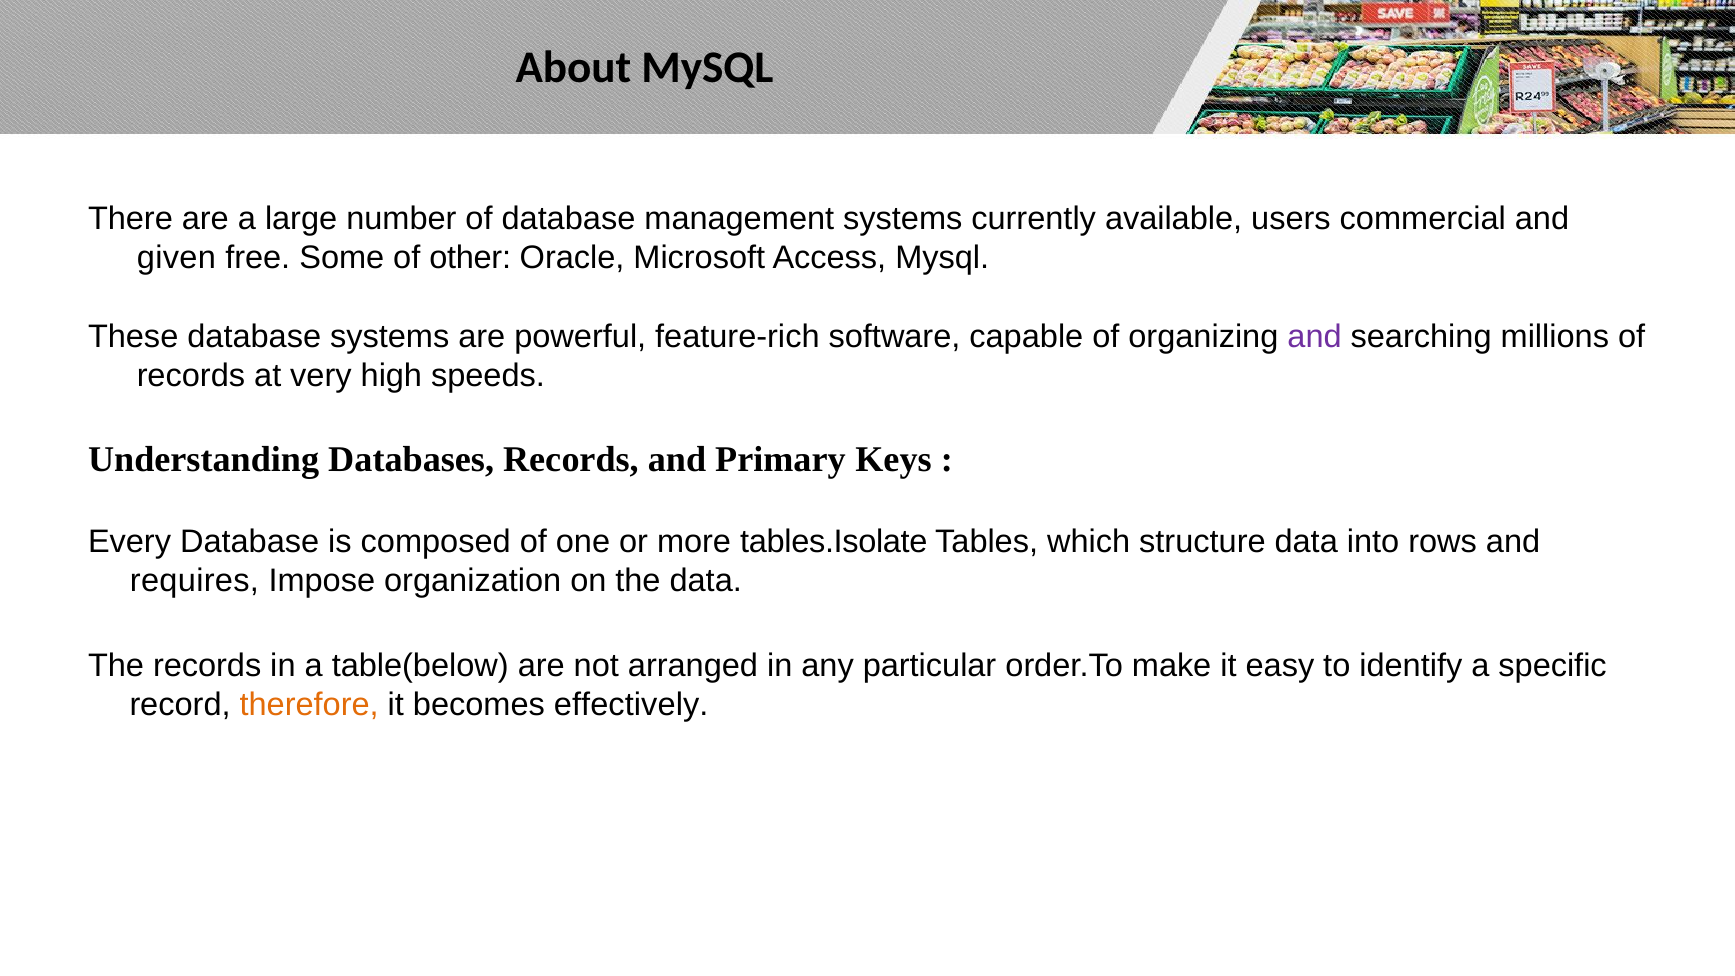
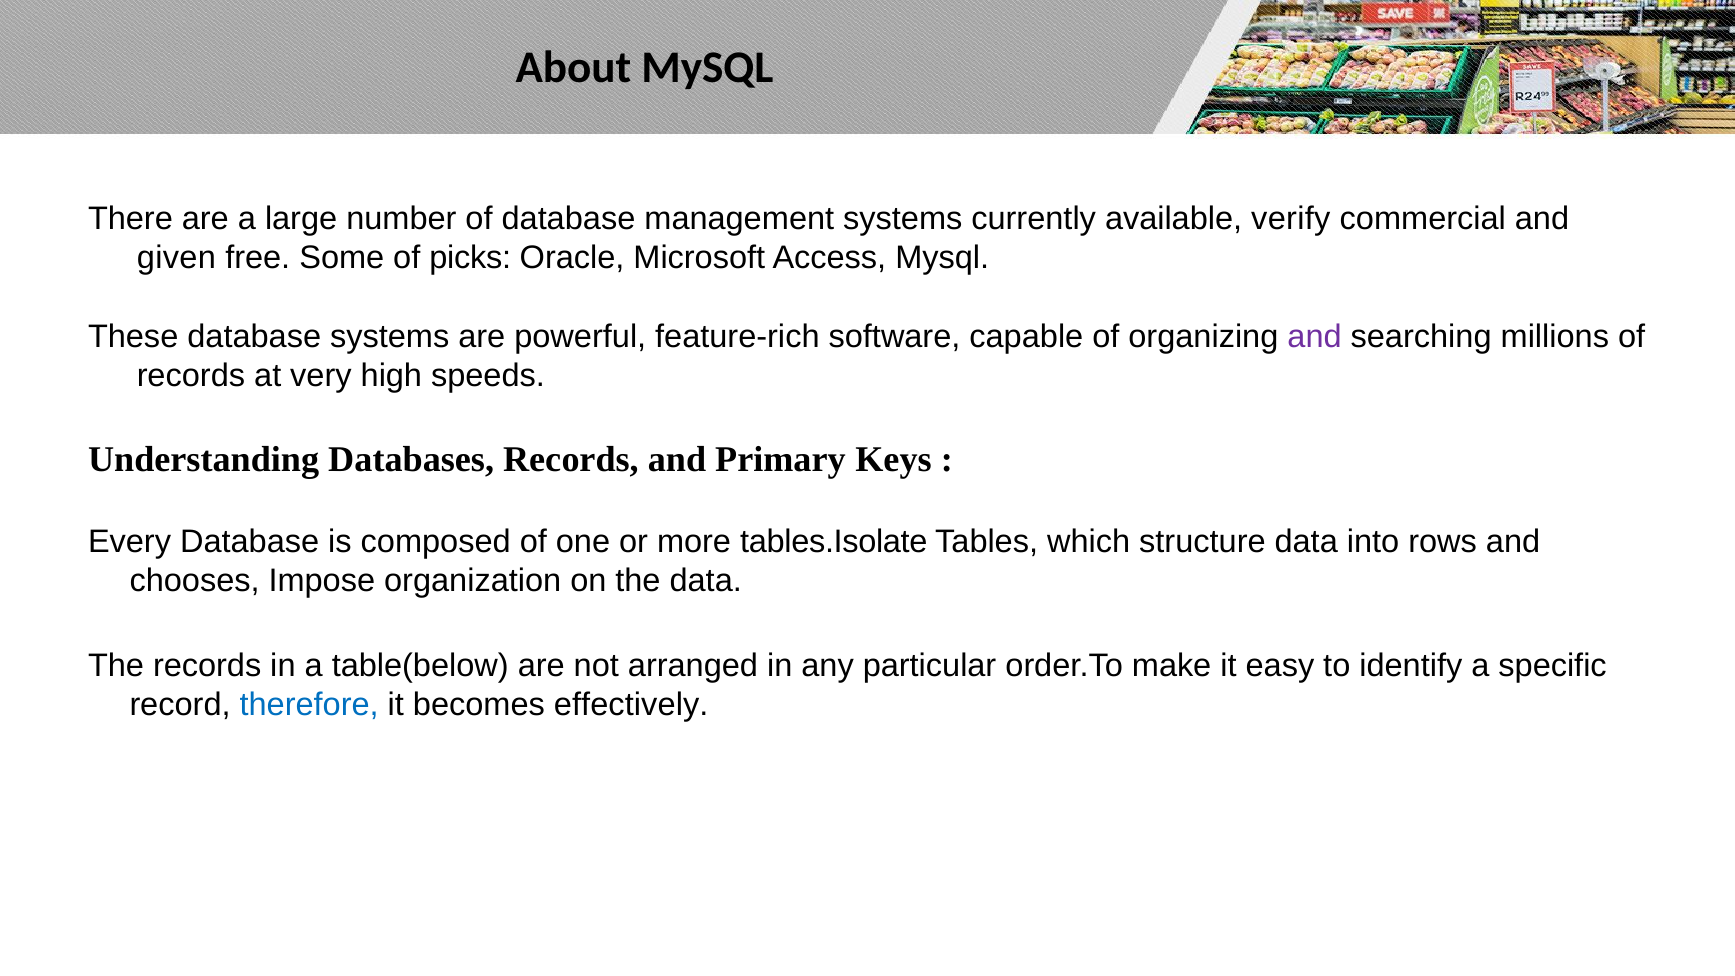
users: users -> verify (1291, 219)
other: other -> picks (470, 258)
requires: requires -> chooses (195, 581)
therefore colour: orange -> blue (309, 705)
